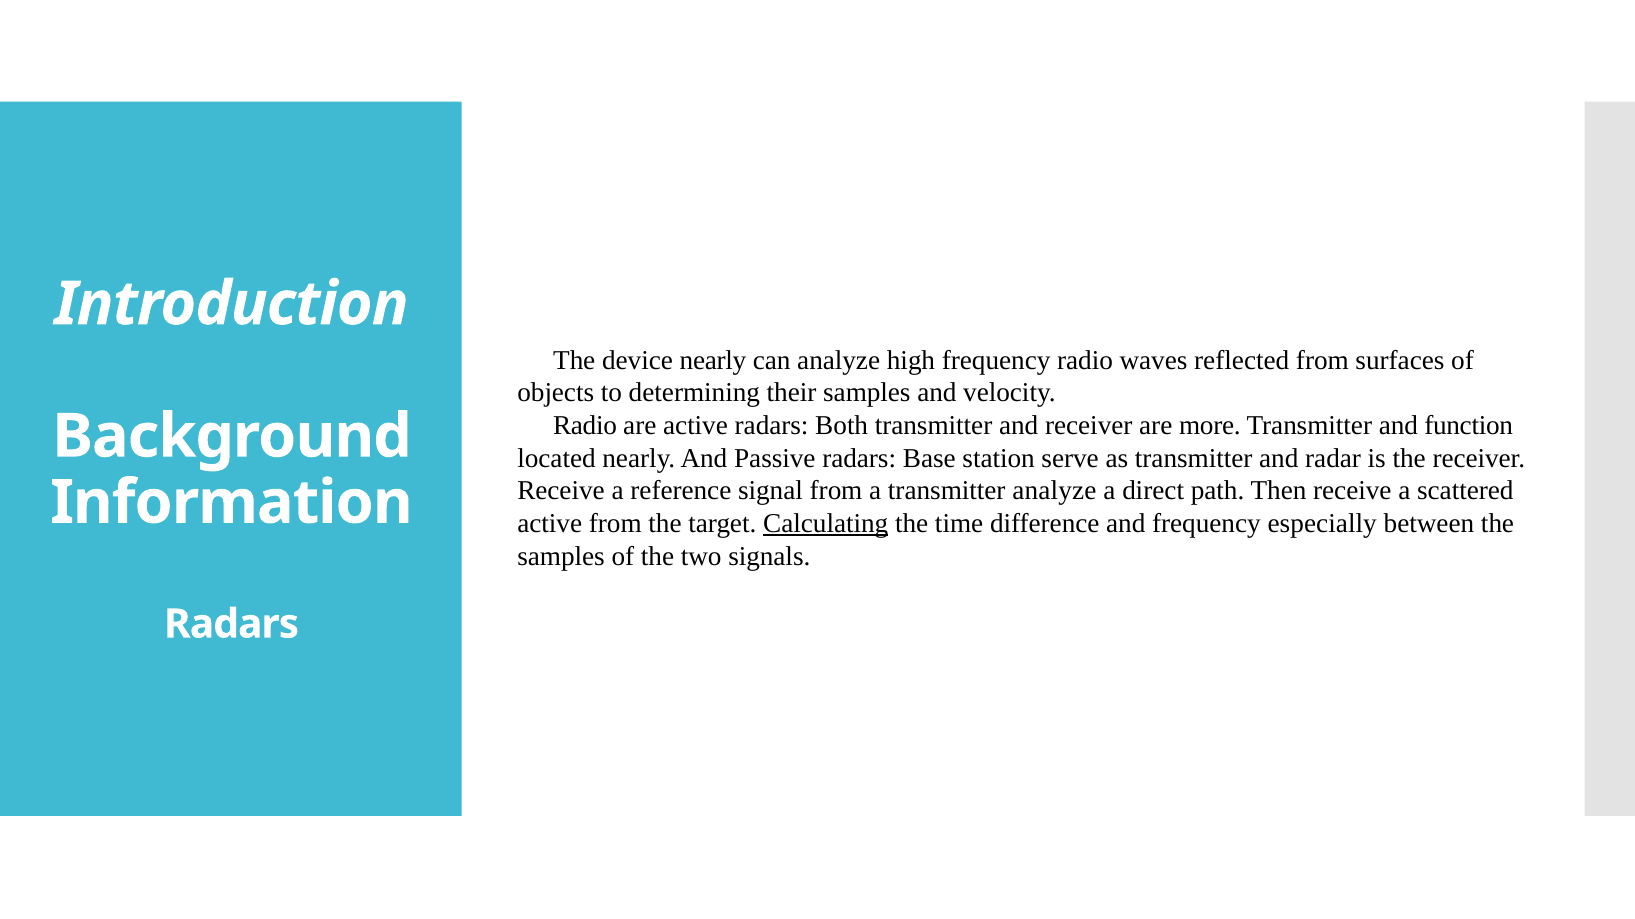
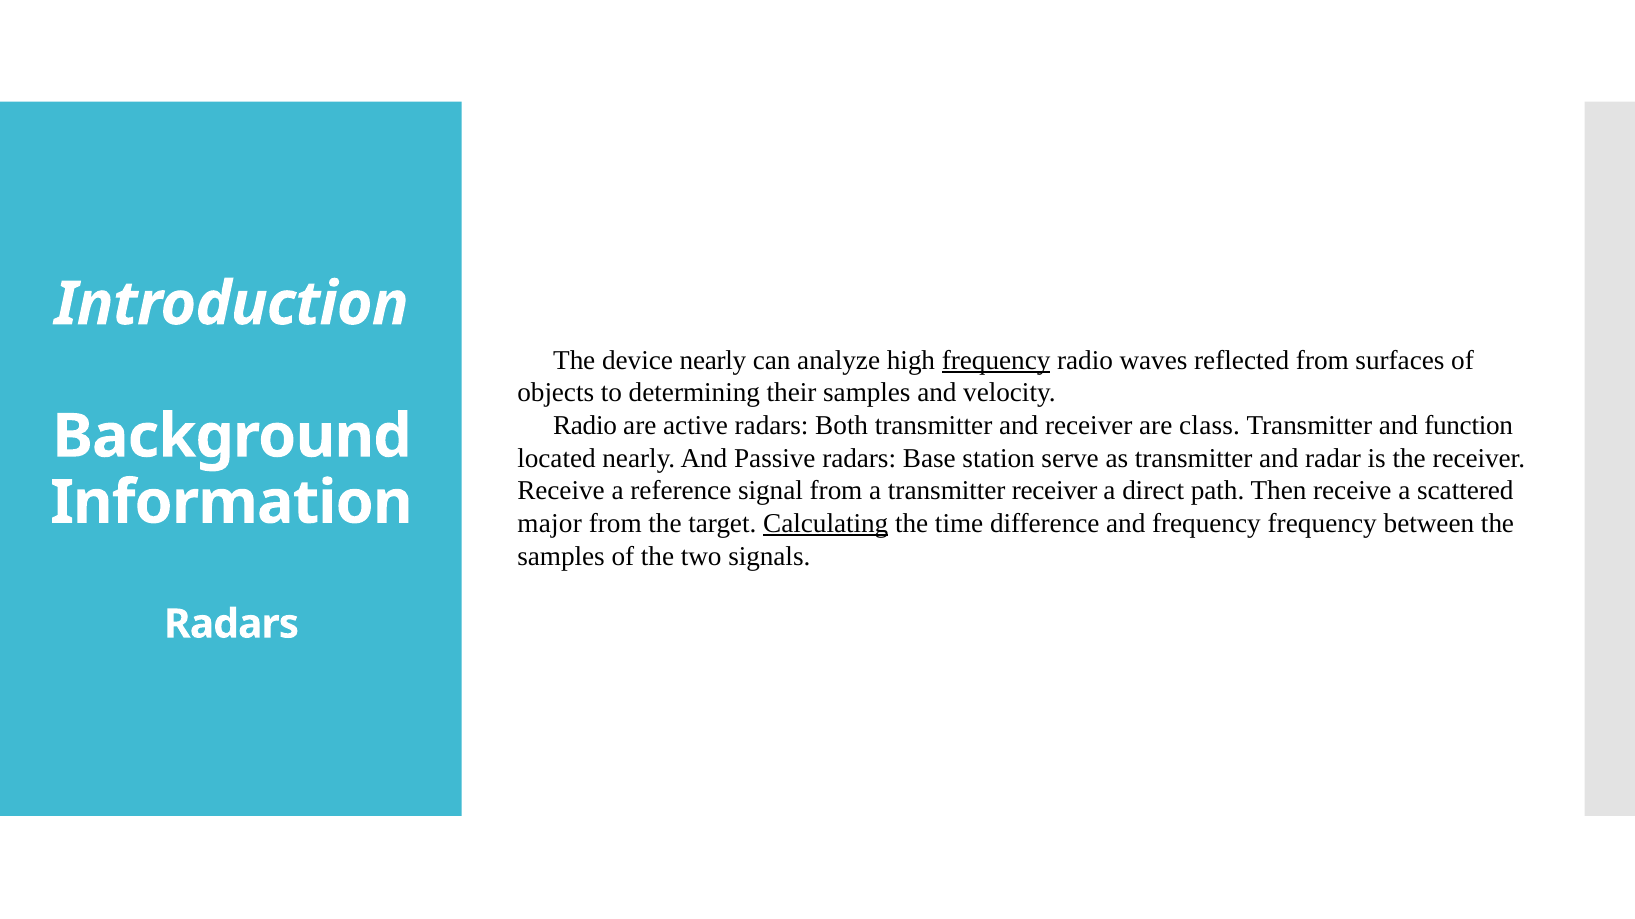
frequency underline: none -> present (996, 360)
more: more -> class (1210, 426)
transmitter analyze: analyze -> receiver (1055, 491)
active: active -> major (550, 524)
frequency especially: especially -> frequency (1322, 524)
